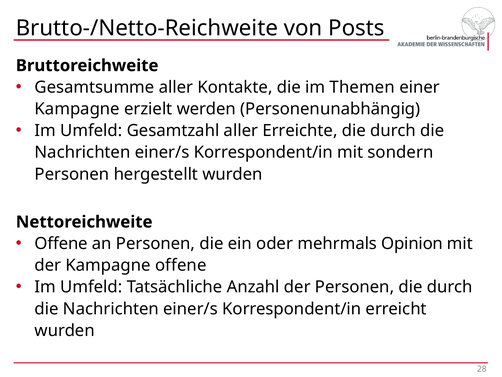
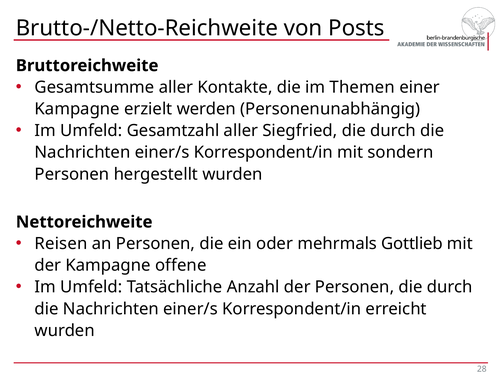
Erreichte: Erreichte -> Siegfried (300, 131)
Offene: Offene -> Reisen (61, 243)
Opinion: Opinion -> Gottlieb (412, 243)
